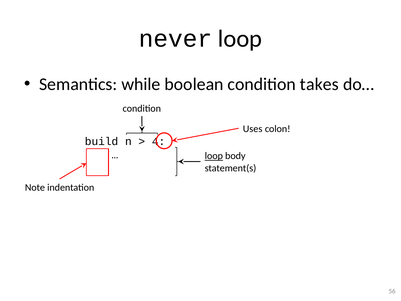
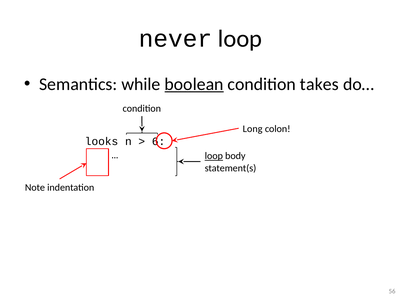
boolean underline: none -> present (194, 84)
Uses: Uses -> Long (253, 129)
build: build -> looks (102, 141)
4: 4 -> 6 (159, 141)
